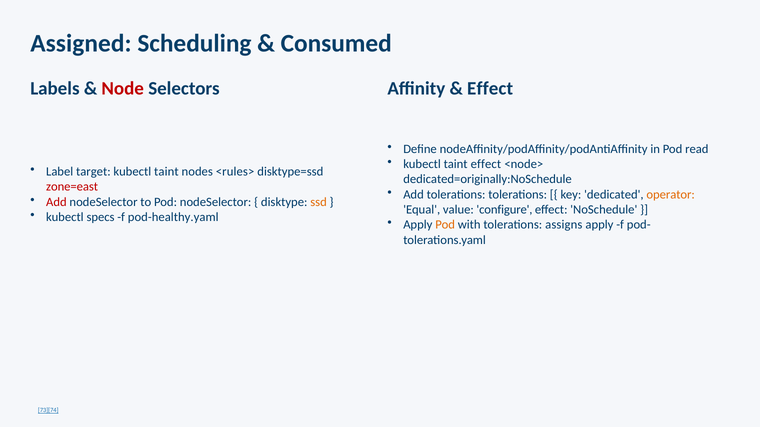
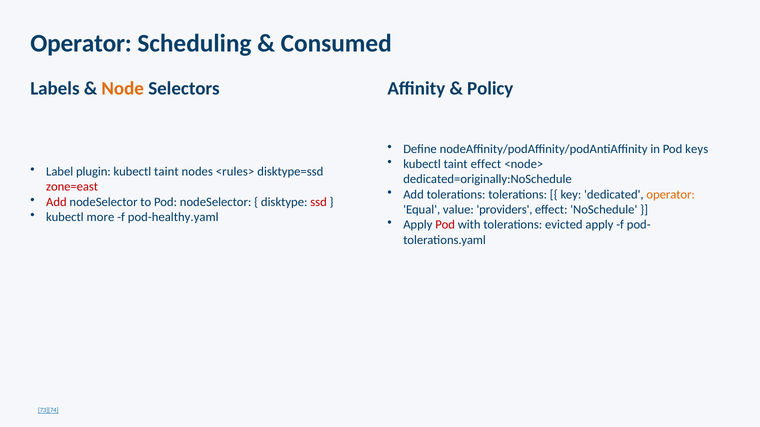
Assigned: Assigned -> Operator (81, 44)
Node colour: red -> orange (123, 89)
Effect: Effect -> Policy (490, 89)
read: read -> keys (697, 149)
target: target -> plugin (93, 172)
ssd colour: orange -> red (319, 202)
configure: configure -> providers (505, 210)
specs: specs -> more (100, 217)
Pod colour: orange -> red (445, 225)
assigns: assigns -> evicted (564, 225)
